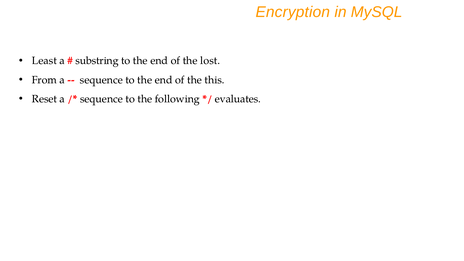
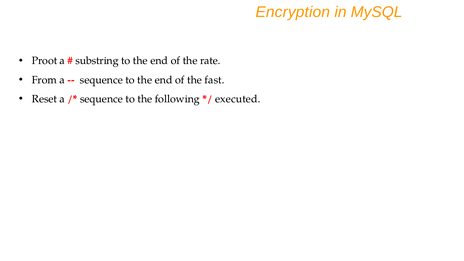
Least: Least -> Proot (45, 61)
lost: lost -> rate (210, 61)
this: this -> fast (215, 80)
evaluates: evaluates -> executed (238, 99)
